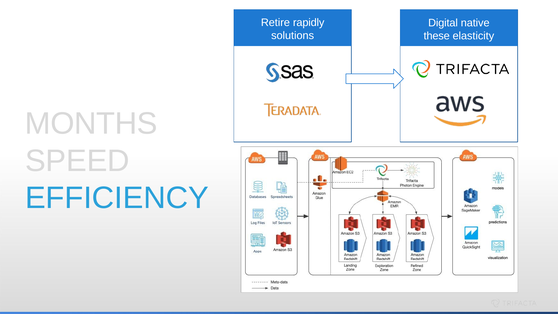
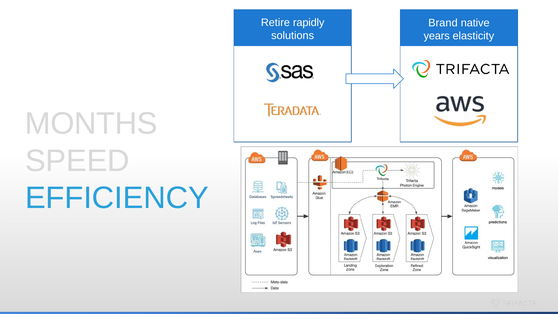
Digital: Digital -> Brand (443, 23)
these: these -> years (437, 36)
